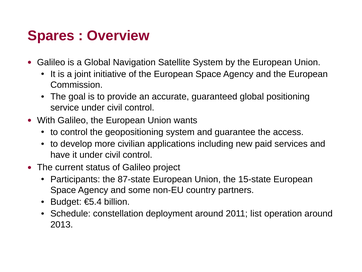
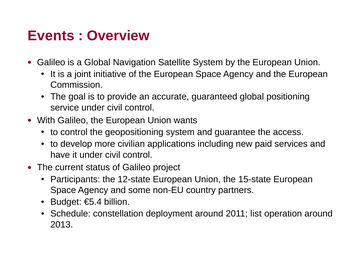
Spares: Spares -> Events (51, 36)
87-state: 87-state -> 12-state (134, 179)
